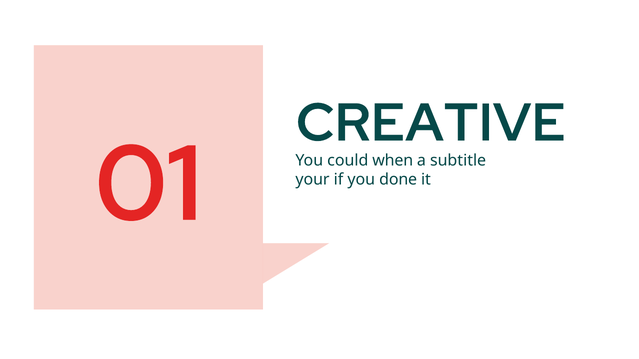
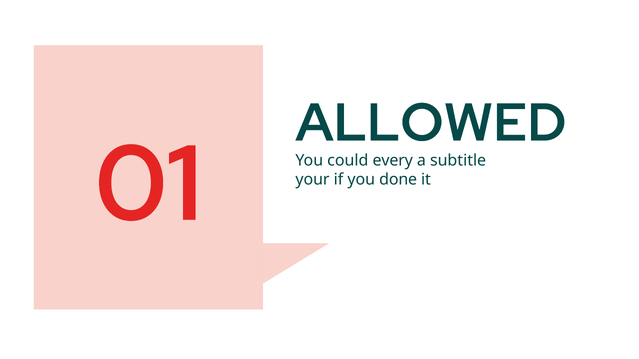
CREATIVE: CREATIVE -> ALLOWED (431, 123)
when: when -> every (393, 161)
